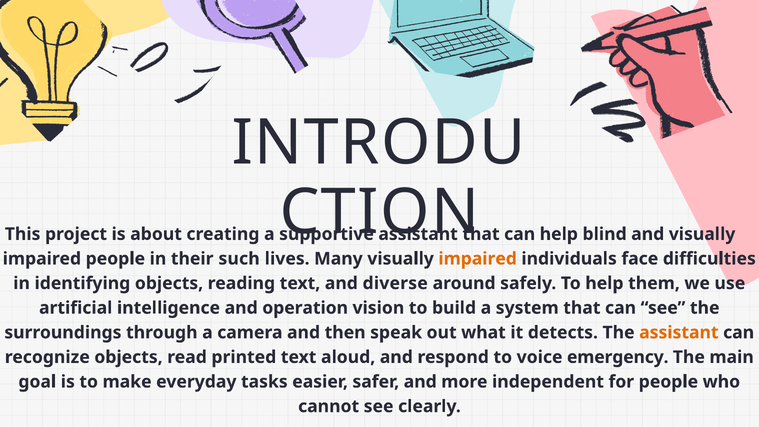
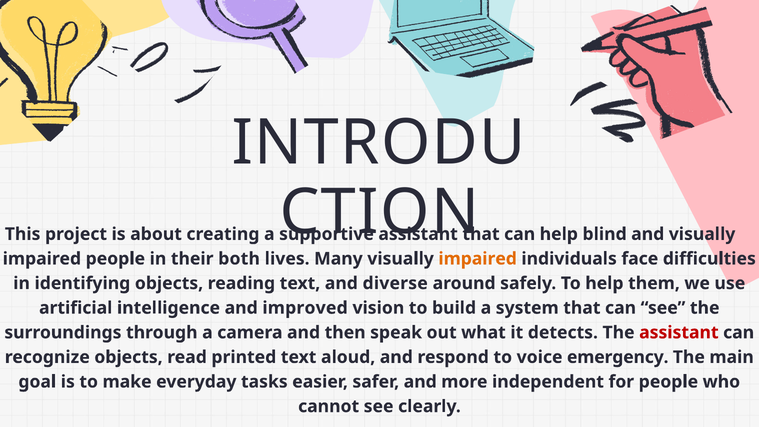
such: such -> both (239, 259)
operation: operation -> improved (305, 308)
assistant colour: orange -> red (679, 332)
